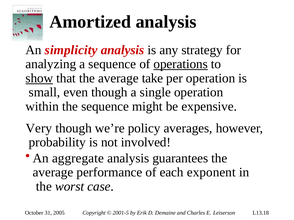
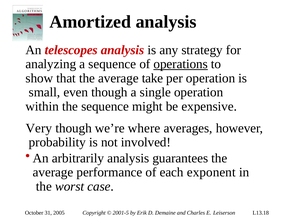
simplicity: simplicity -> telescopes (71, 50)
show underline: present -> none (39, 78)
policy: policy -> where (144, 128)
aggregate: aggregate -> arbitrarily (78, 159)
